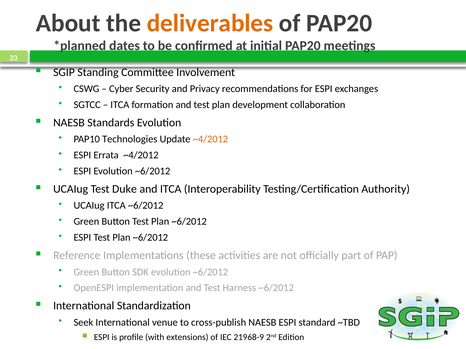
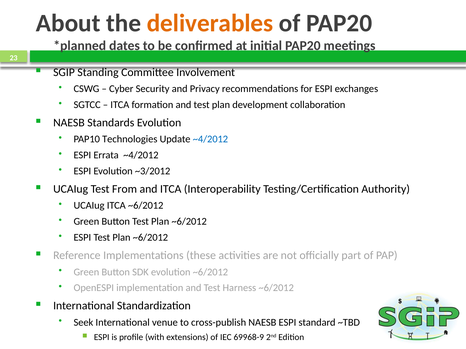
~4/2012 colour: orange -> blue (210, 139)
ESPI Evolution ~6/2012: ~6/2012 -> ~3/2012 (153, 171)
Duke: Duke -> From (125, 189)
21968-9: 21968-9 -> 69968-9 (249, 338)
